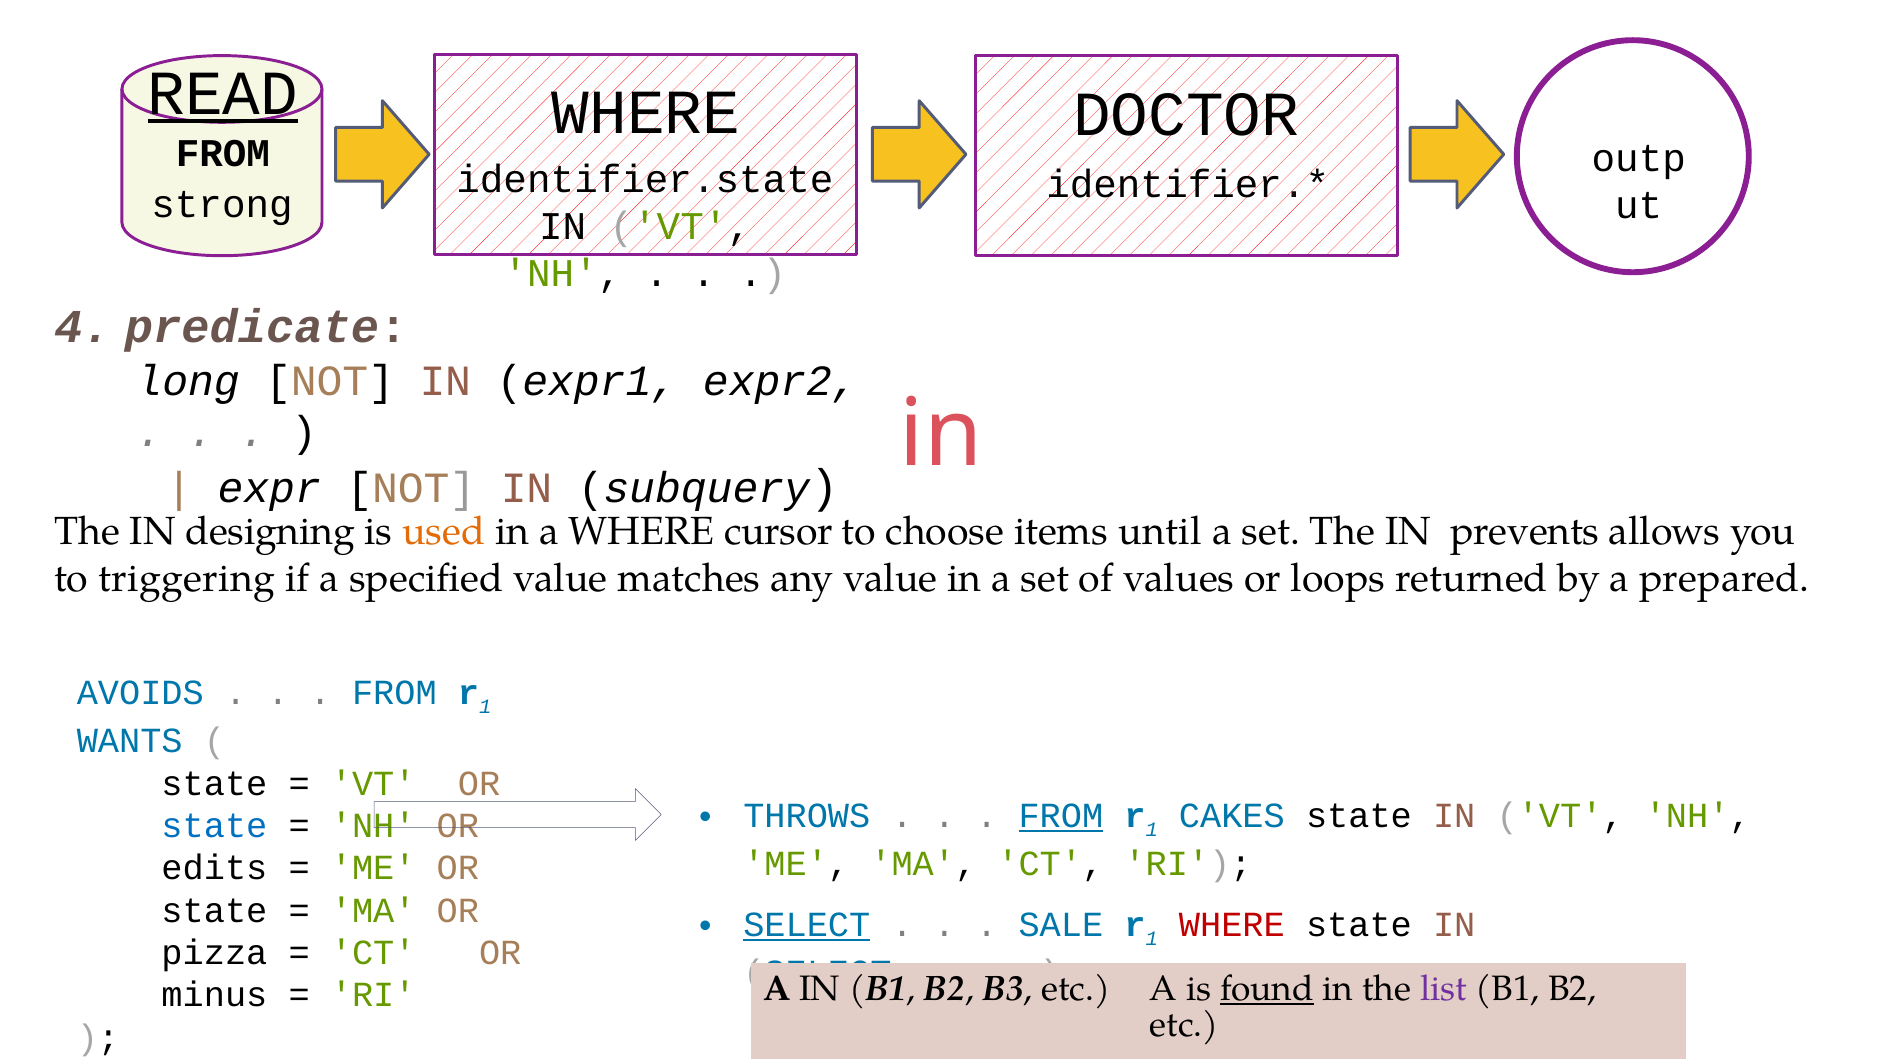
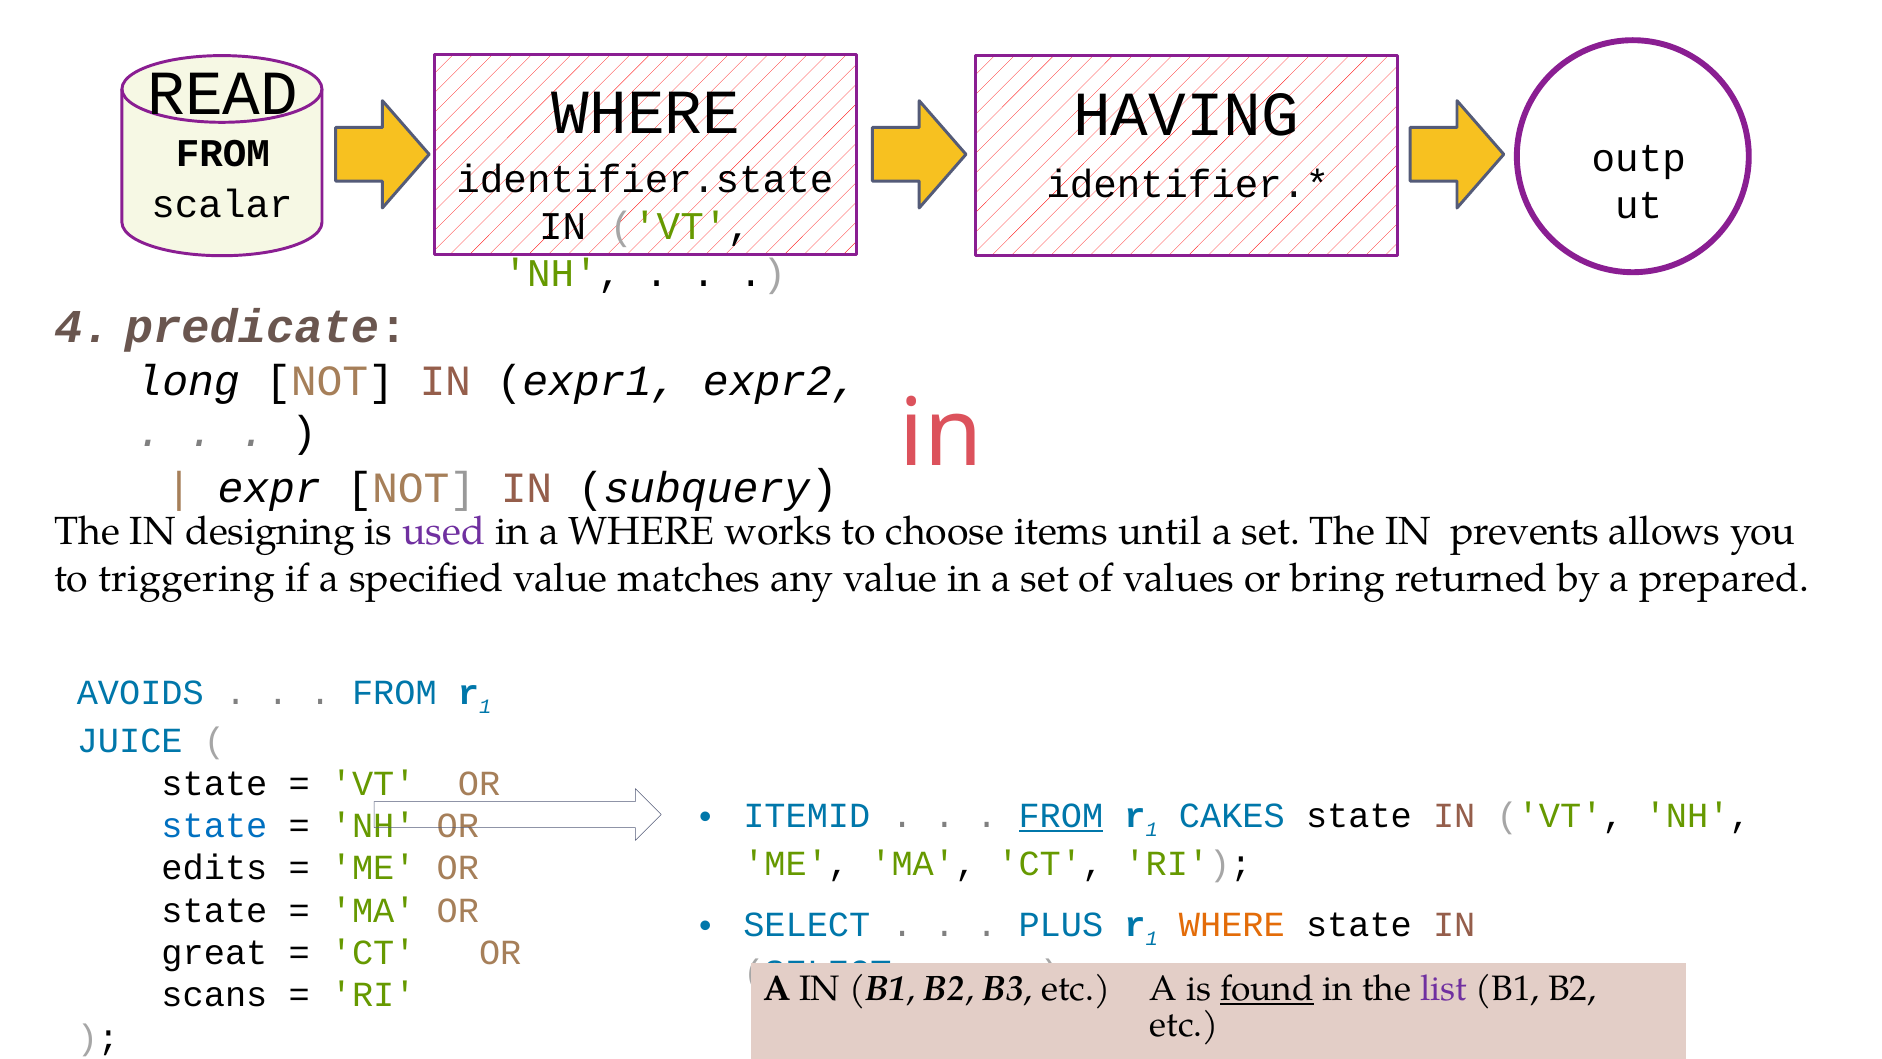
READ underline: present -> none (223, 94)
DOCTOR: DOCTOR -> HAVING (1186, 114)
strong: strong -> scalar (222, 205)
used colour: orange -> purple (444, 532)
cursor: cursor -> works (778, 532)
loops: loops -> bring (1338, 579)
WANTS: WANTS -> JUICE (130, 741)
THROWS: THROWS -> ITEMID (807, 816)
SELECT underline: present -> none (807, 925)
SALE: SALE -> PLUS (1061, 925)
WHERE colour: red -> orange (1232, 925)
pizza: pizza -> great (214, 952)
minus: minus -> scans (214, 995)
